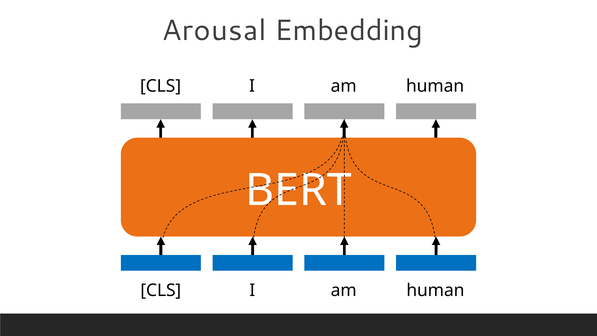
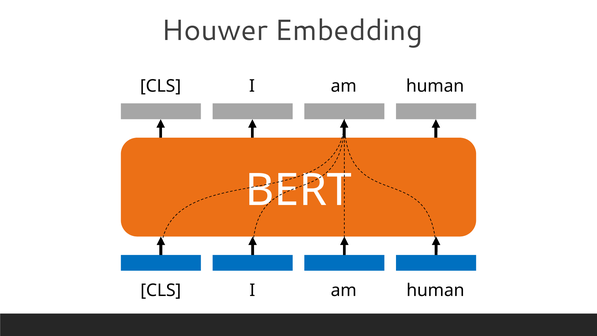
Arousal: Arousal -> Houwer (215, 31)
